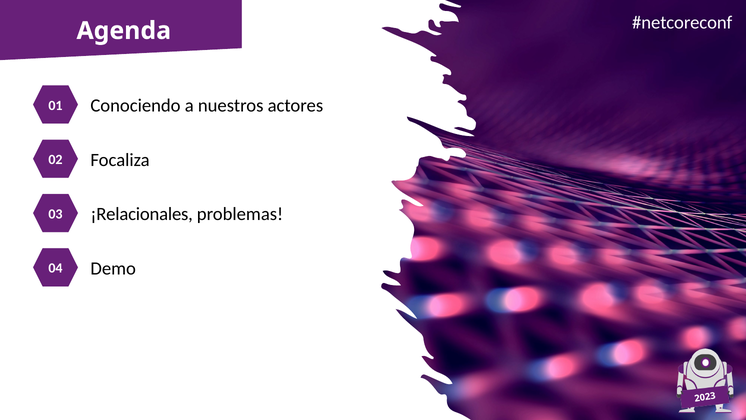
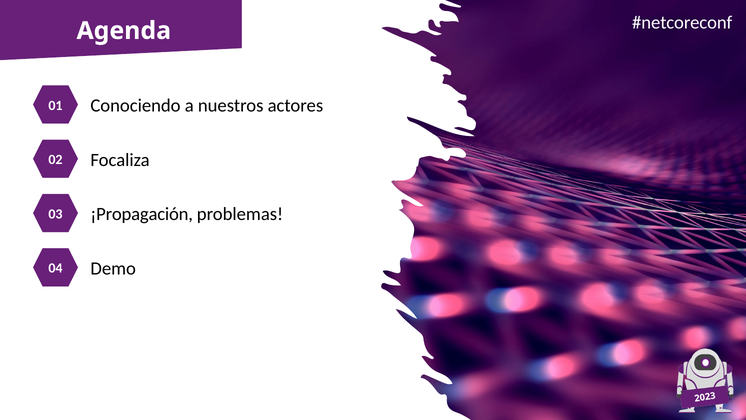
¡Relacionales: ¡Relacionales -> ¡Propagación (142, 214)
